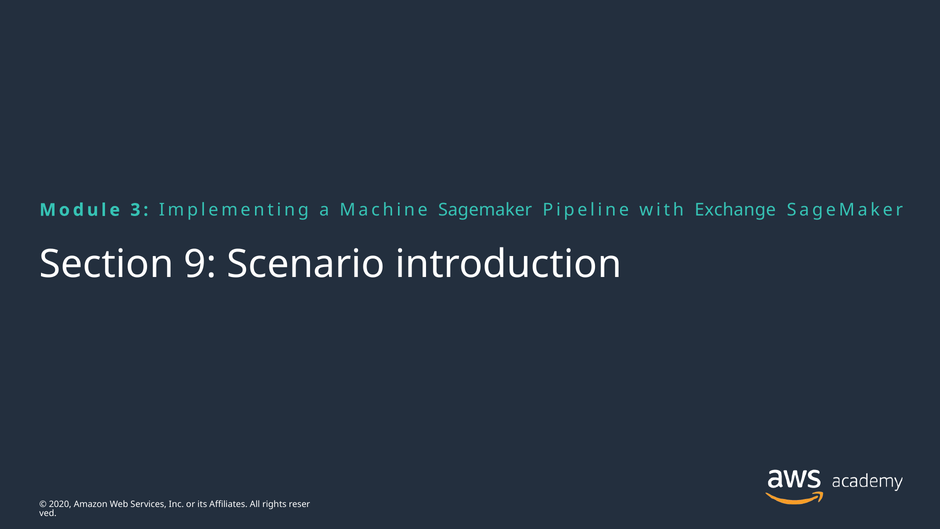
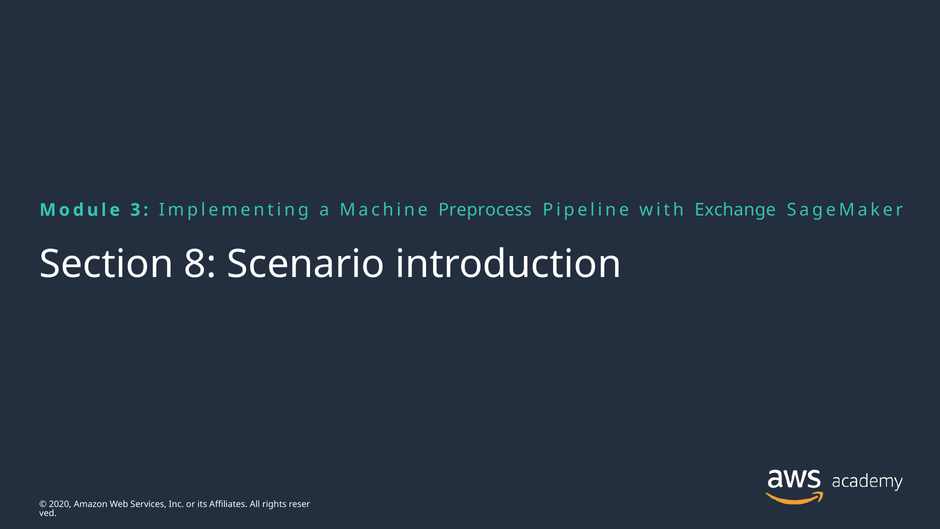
Machine Sagemaker: Sagemaker -> Preprocess (485, 210)
9: 9 -> 8 (200, 264)
